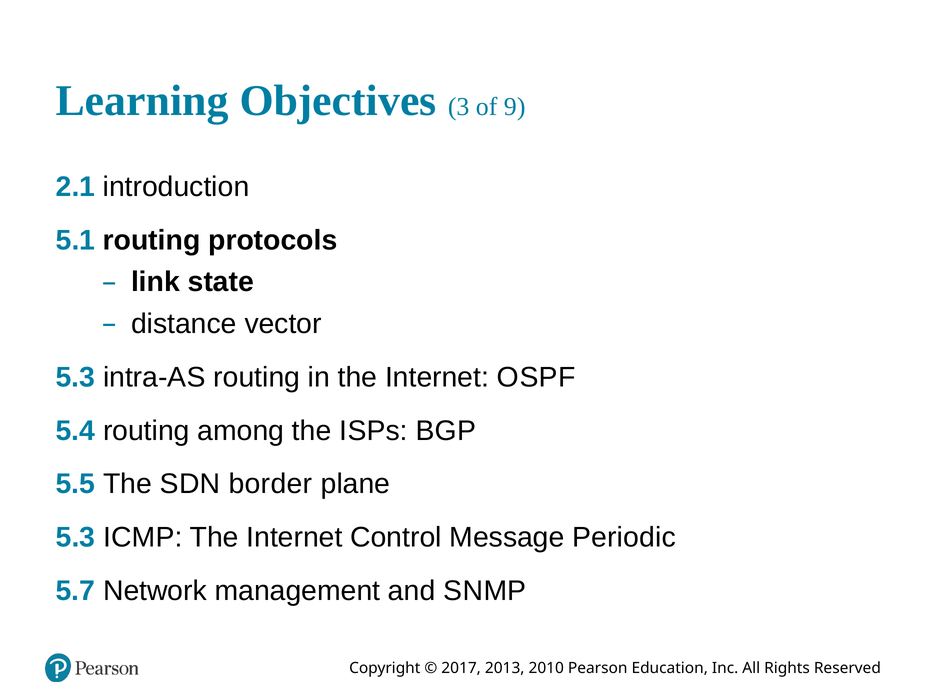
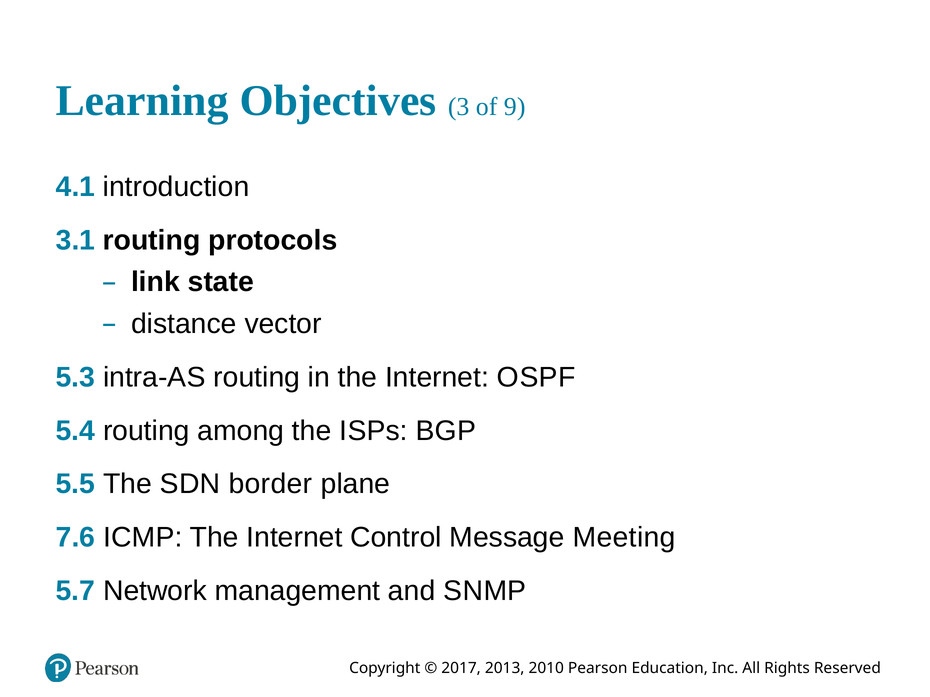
2.1: 2.1 -> 4.1 (75, 187)
5.1: 5.1 -> 3.1 (75, 240)
5.3: 5.3 -> 7.6 (75, 538)
Periodic: Periodic -> Meeting (624, 538)
